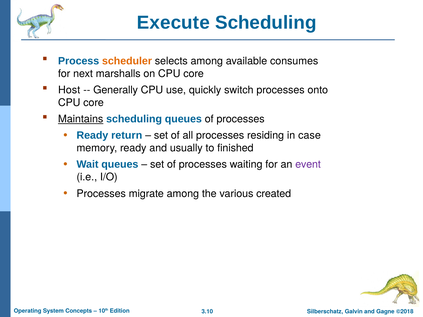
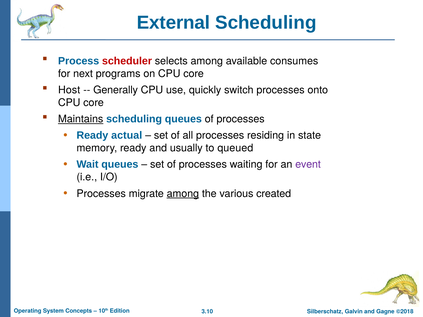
Execute: Execute -> External (173, 23)
scheduler colour: orange -> red (127, 61)
marshalls: marshalls -> programs (118, 74)
return: return -> actual (127, 136)
case: case -> state (310, 136)
finished: finished -> queued (235, 148)
among underline: none -> present (183, 194)
